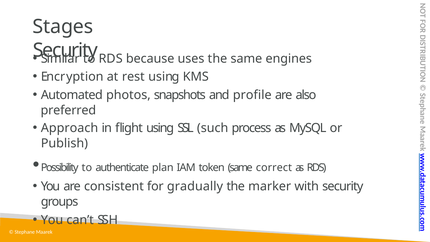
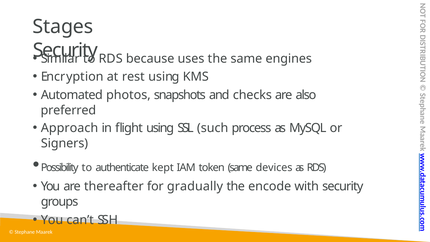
profile: profile -> checks (252, 95)
Publish: Publish -> Signers (64, 143)
plan: plan -> kept (163, 168)
correct: correct -> devices (274, 168)
consistent: consistent -> thereafter (114, 186)
marker: marker -> encode (270, 186)
